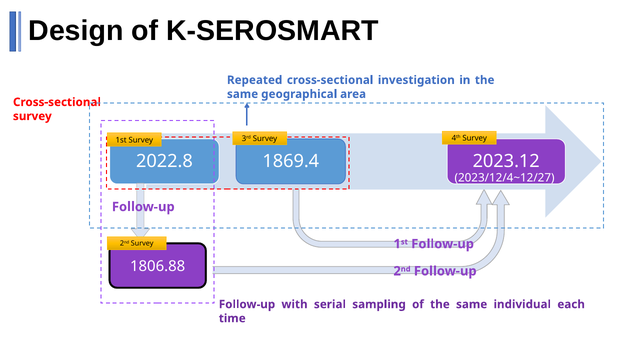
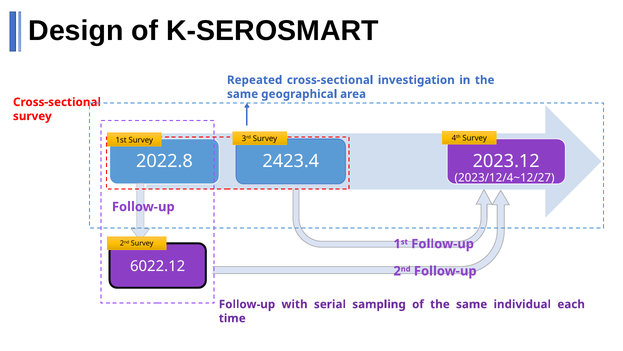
1869.4: 1869.4 -> 2423.4 (291, 161)
1806.88: 1806.88 -> 6022.12 (158, 266)
